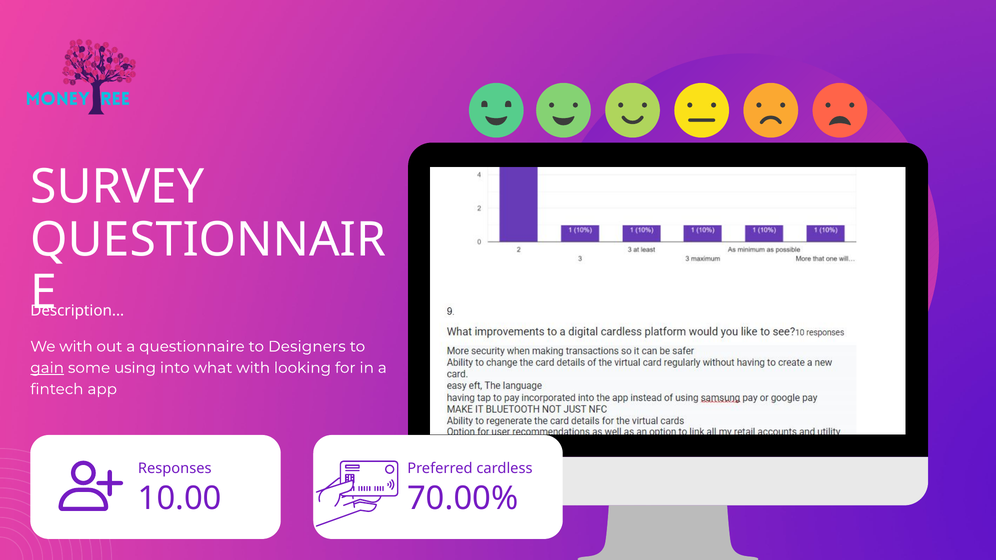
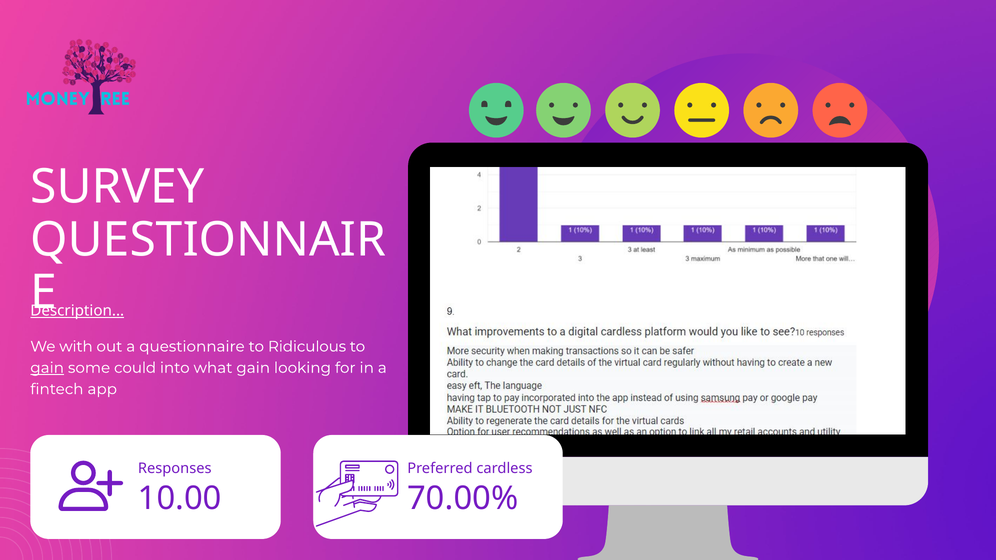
Description underline: none -> present (77, 311)
Designers: Designers -> Ridiculous (307, 347)
using: using -> could (135, 368)
what with: with -> gain (253, 368)
